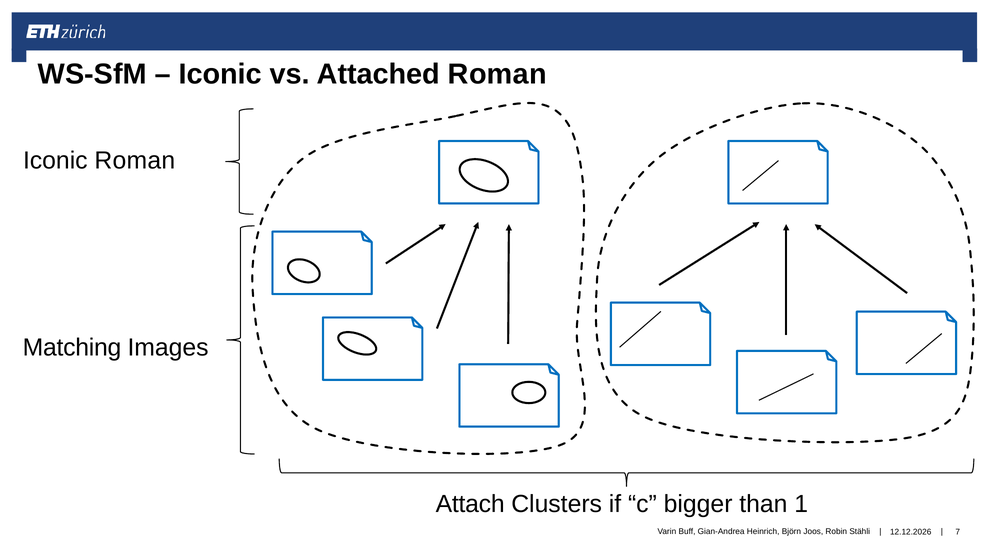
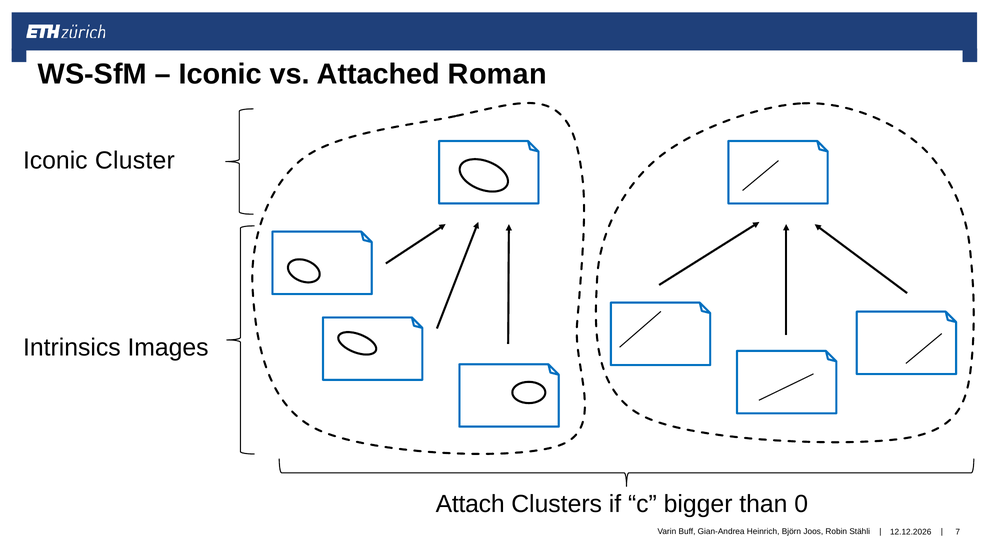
Iconic Roman: Roman -> Cluster (135, 160)
Matching: Matching -> Intrinsics (72, 347)
1: 1 -> 0 (801, 504)
